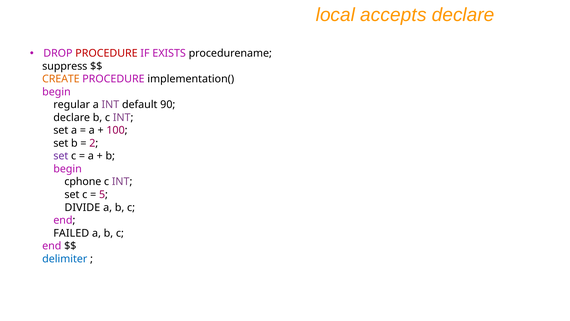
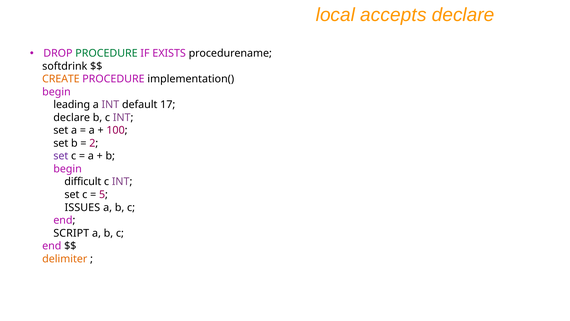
PROCEDURE colour: red -> green (106, 53)
suppress: suppress -> softdrink (65, 66)
regular: regular -> leading (72, 105)
90: 90 -> 17 (168, 105)
cphone: cphone -> difficult (83, 182)
DIVIDE: DIVIDE -> ISSUES (82, 207)
FAILED: FAILED -> SCRIPT (71, 233)
delimiter colour: blue -> orange (65, 259)
